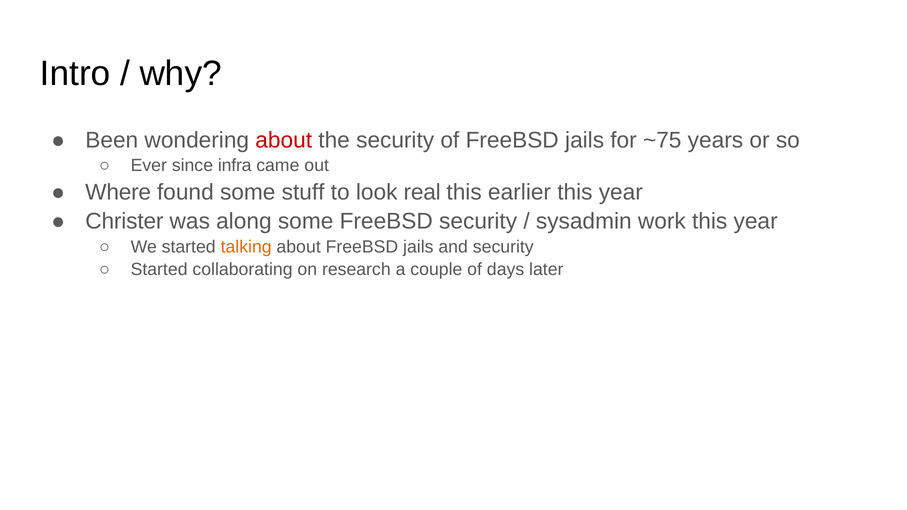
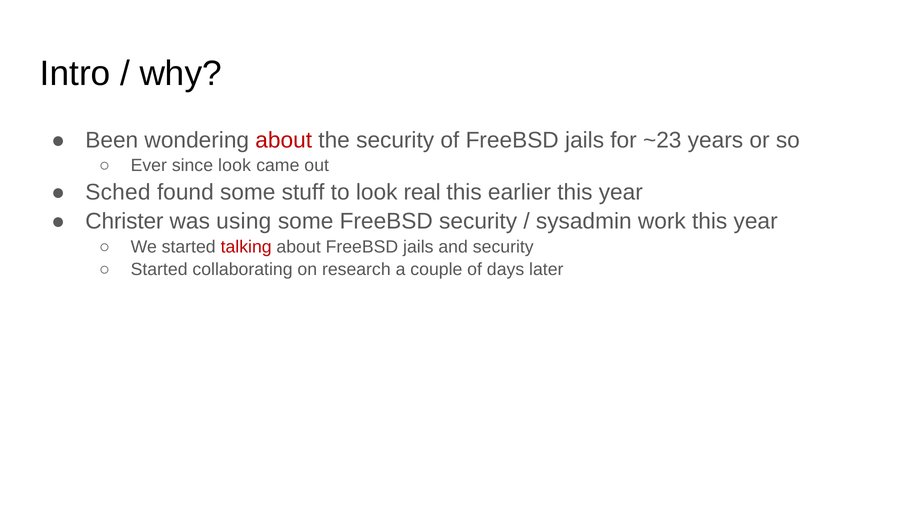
~75: ~75 -> ~23 (662, 140)
since infra: infra -> look (235, 166)
Where: Where -> Sched (118, 192)
along: along -> using (244, 221)
talking colour: orange -> red (246, 247)
